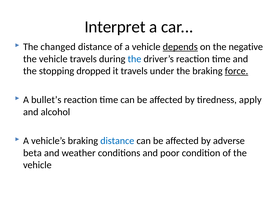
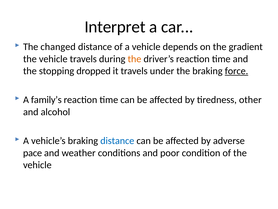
depends underline: present -> none (180, 47)
negative: negative -> gradient (246, 47)
the colour: blue -> orange (134, 59)
bullet’s: bullet’s -> family’s (46, 100)
apply: apply -> other (250, 100)
beta: beta -> pace (33, 153)
